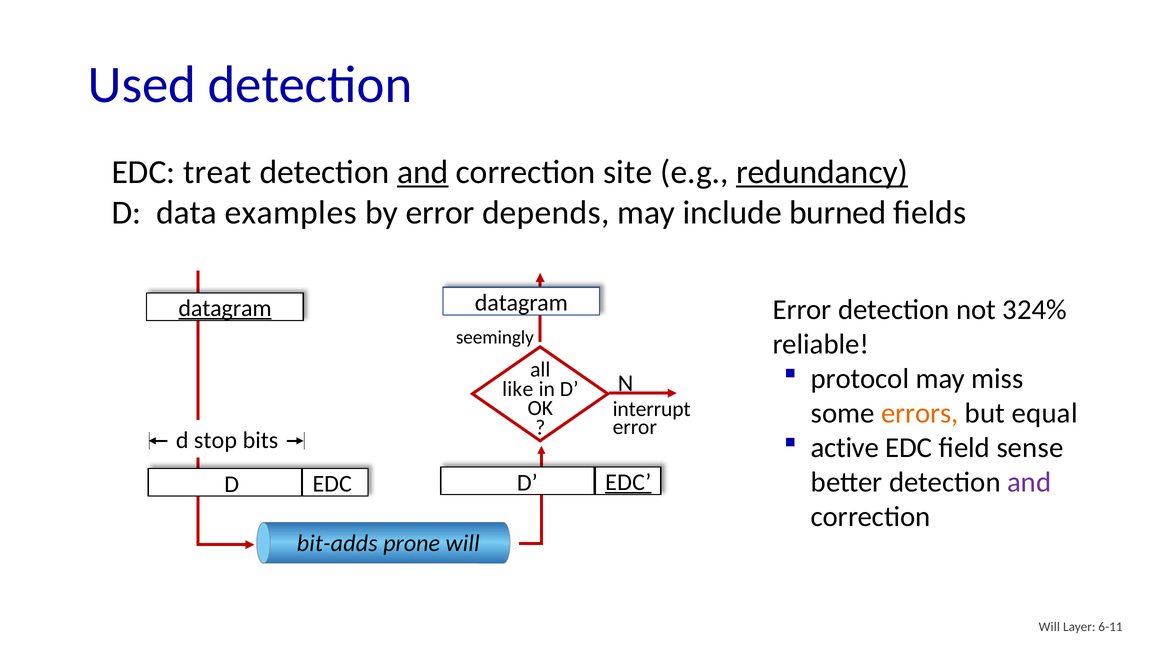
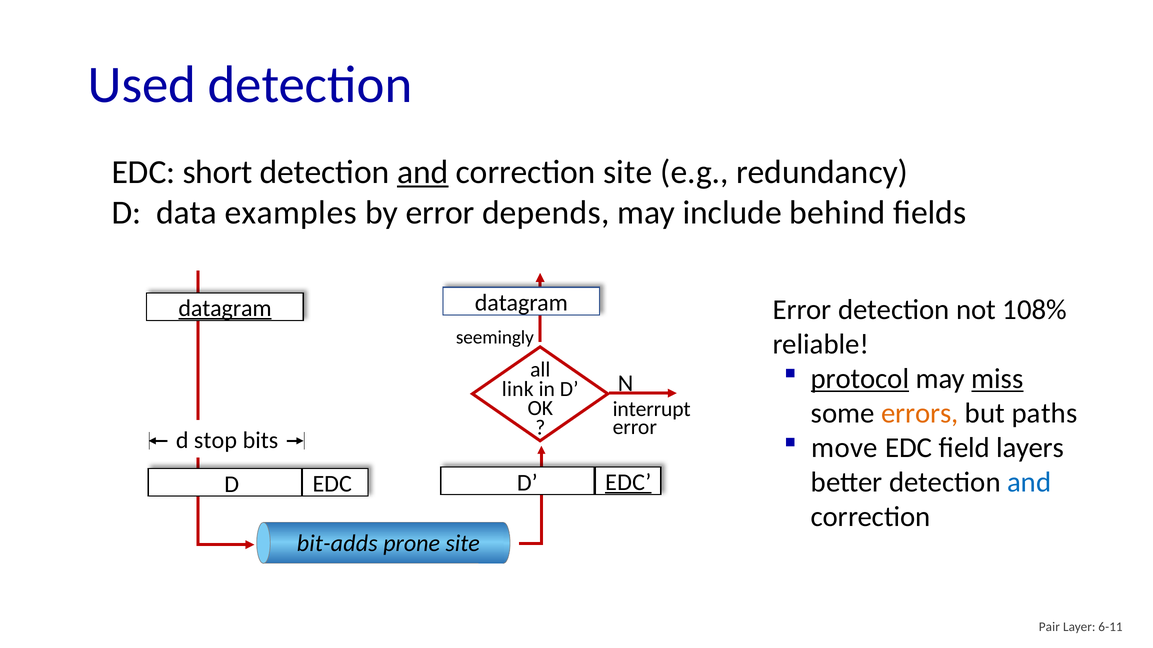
treat: treat -> short (218, 172)
redundancy underline: present -> none (822, 172)
burned: burned -> behind (837, 213)
324%: 324% -> 108% (1035, 310)
protocol underline: none -> present (860, 379)
miss underline: none -> present (997, 379)
like: like -> link (518, 389)
equal: equal -> paths (1045, 414)
active: active -> move (845, 448)
sense: sense -> layers (1030, 448)
and colour: purple -> blue (1029, 483)
prone will: will -> site (463, 544)
Will: Will -> Pair (1049, 627)
